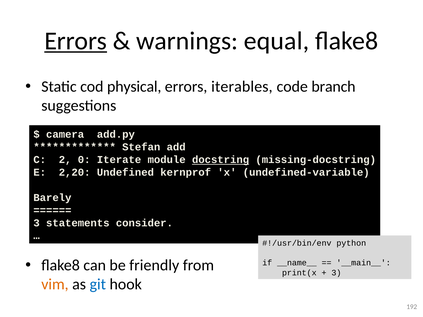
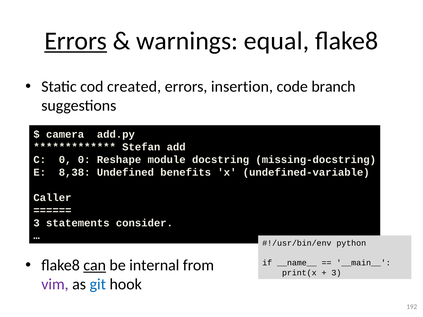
physical: physical -> created (134, 87)
iterables: iterables -> insertion (242, 87)
C 2: 2 -> 0 (65, 160)
Iterate: Iterate -> Reshape (119, 160)
docstring underline: present -> none (221, 160)
2,20: 2,20 -> 8,38 (75, 173)
kernprof: kernprof -> benefits (186, 173)
Barely: Barely -> Caller (52, 198)
can underline: none -> present (95, 266)
friendly: friendly -> internal (154, 266)
vim colour: orange -> purple (55, 285)
